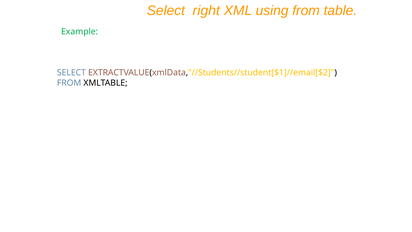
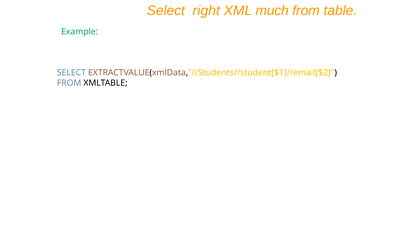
using: using -> much (272, 11)
